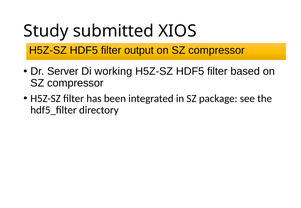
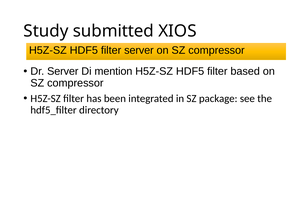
filter output: output -> server (139, 50)
working: working -> mention (113, 72)
